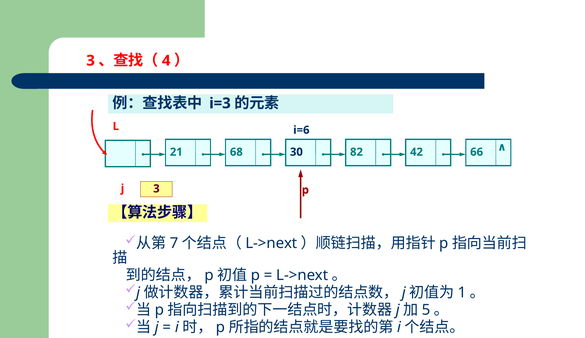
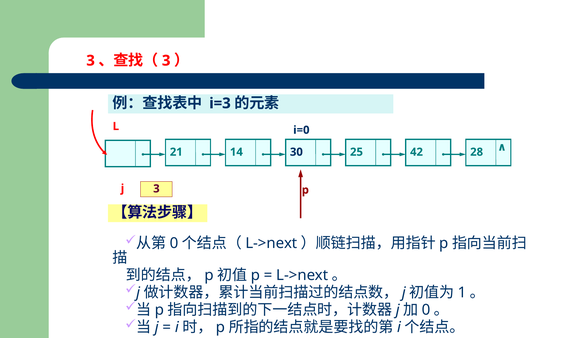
4: 4 -> 3 (166, 61)
i=6: i=6 -> i=0 (301, 130)
68: 68 -> 14 (236, 152)
82: 82 -> 25 (356, 152)
66: 66 -> 28 (477, 152)
7: 7 -> 0 (174, 243)
5: 5 -> 0 (426, 310)
